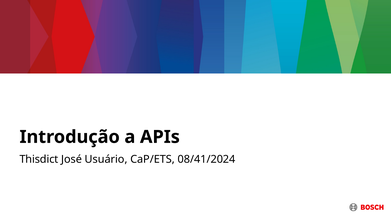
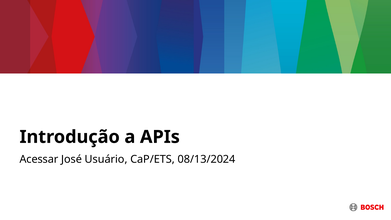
Thisdict: Thisdict -> Acessar (39, 159)
08/41/2024: 08/41/2024 -> 08/13/2024 (207, 159)
